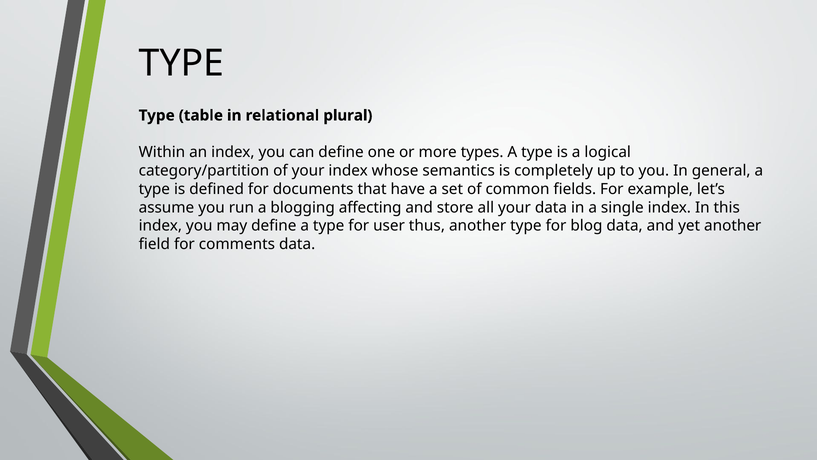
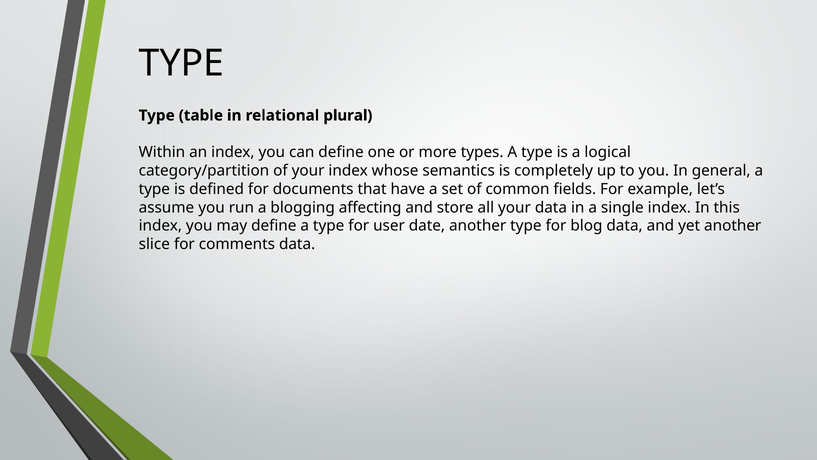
thus: thus -> date (427, 226)
field: field -> slice (154, 244)
